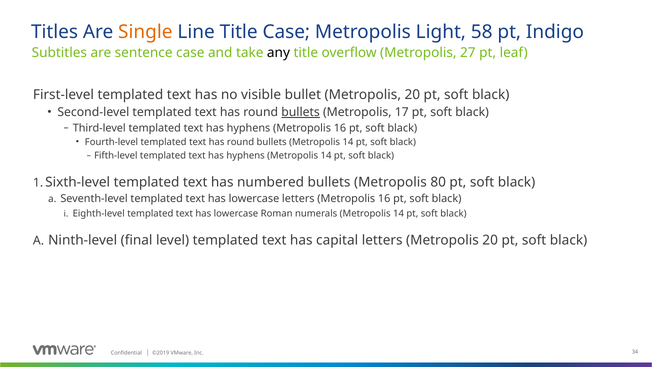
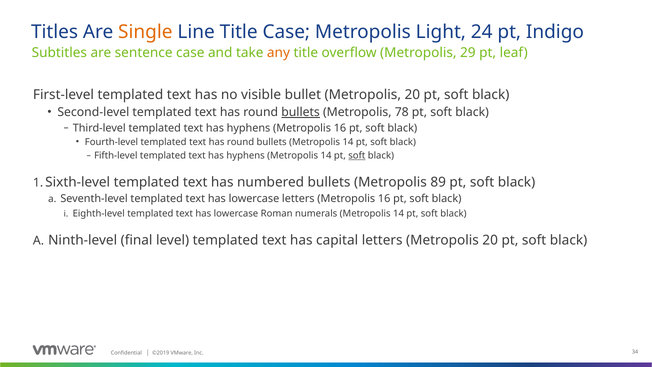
58: 58 -> 24 (482, 32)
any colour: black -> orange (278, 53)
27: 27 -> 29 (468, 53)
17: 17 -> 78 (402, 112)
soft underline: none -> present (357, 156)
80: 80 -> 89 (438, 182)
